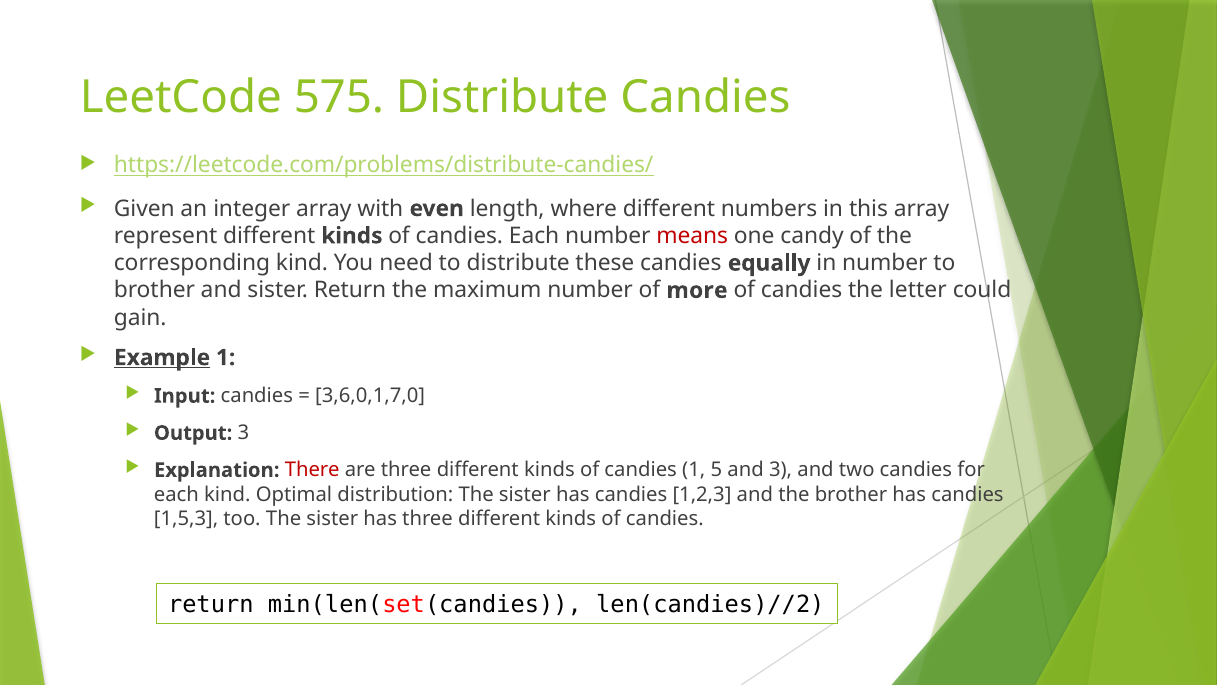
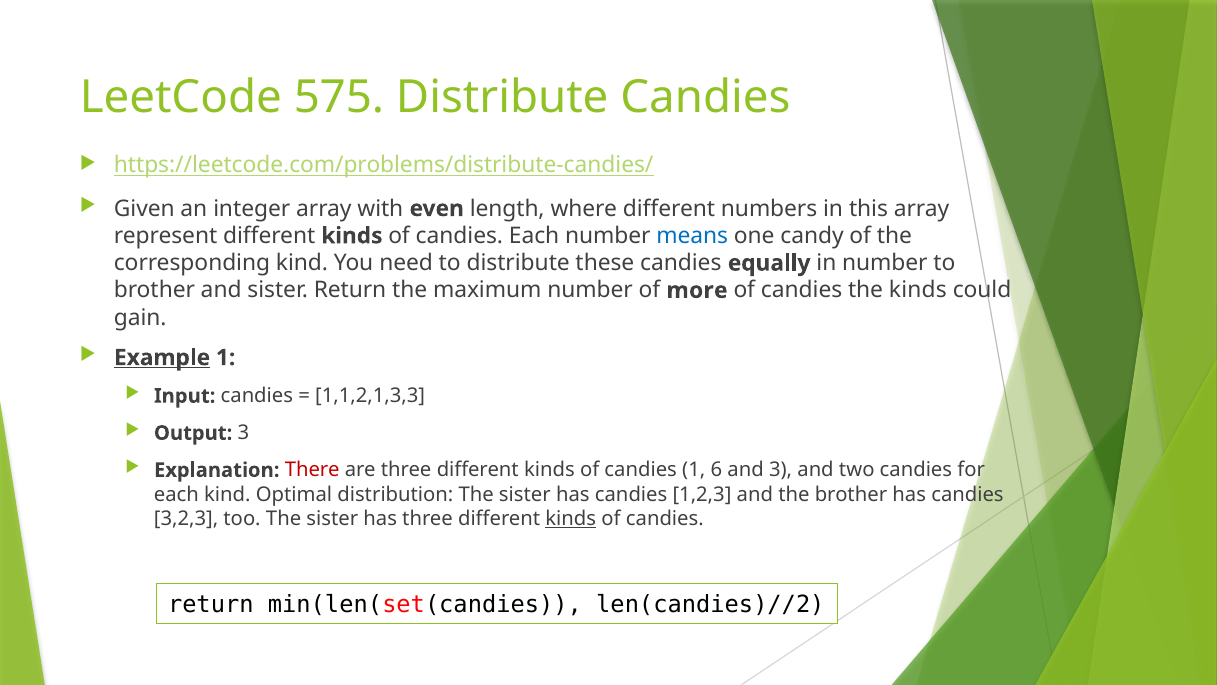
means colour: red -> blue (692, 236)
the letter: letter -> kinds (918, 290)
3,6,0,1,7,0: 3,6,0,1,7,0 -> 1,1,2,1,3,3 (370, 396)
5: 5 -> 6 (716, 470)
1,5,3: 1,5,3 -> 3,2,3 (186, 519)
kinds underline: none -> present (571, 519)
